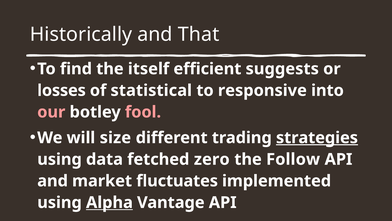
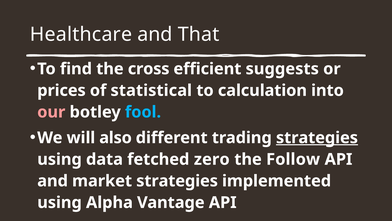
Historically: Historically -> Healthcare (81, 34)
itself: itself -> cross (149, 69)
losses: losses -> prices (61, 90)
responsive: responsive -> calculation (262, 90)
fool colour: pink -> light blue (143, 112)
size: size -> also (116, 137)
market fluctuates: fluctuates -> strategies (177, 181)
Alpha underline: present -> none (109, 202)
